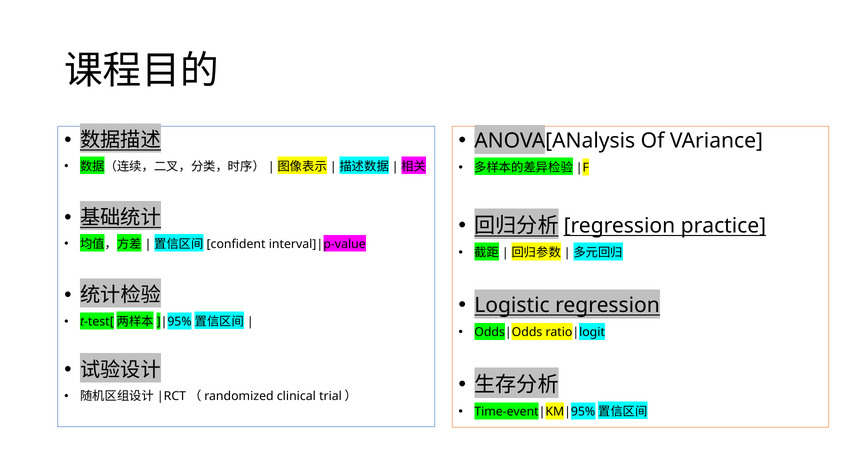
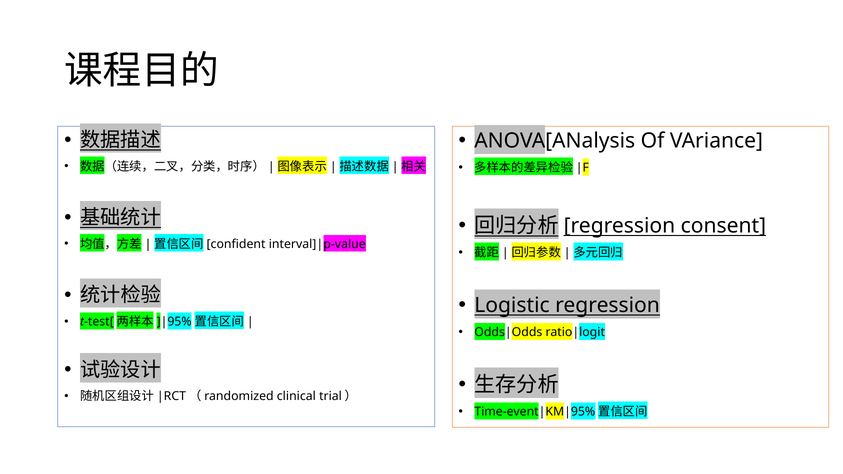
practice: practice -> consent (723, 226)
